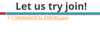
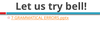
join: join -> bell (76, 6)
